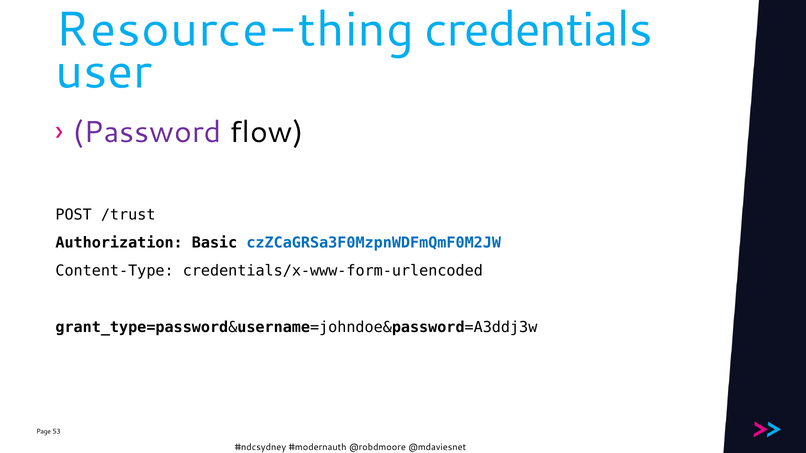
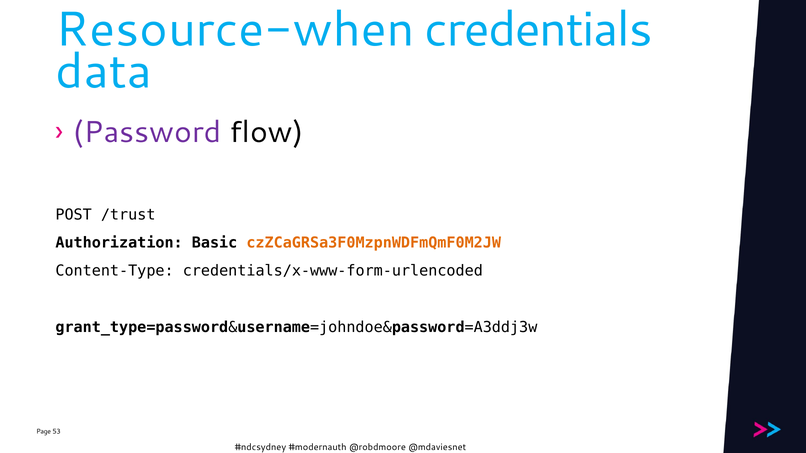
Resource-thing: Resource-thing -> Resource-when (235, 30)
user: user -> data (104, 72)
czZCaGRSa3F0MzpnWDFmQmF0M2JW colour: blue -> orange (374, 243)
